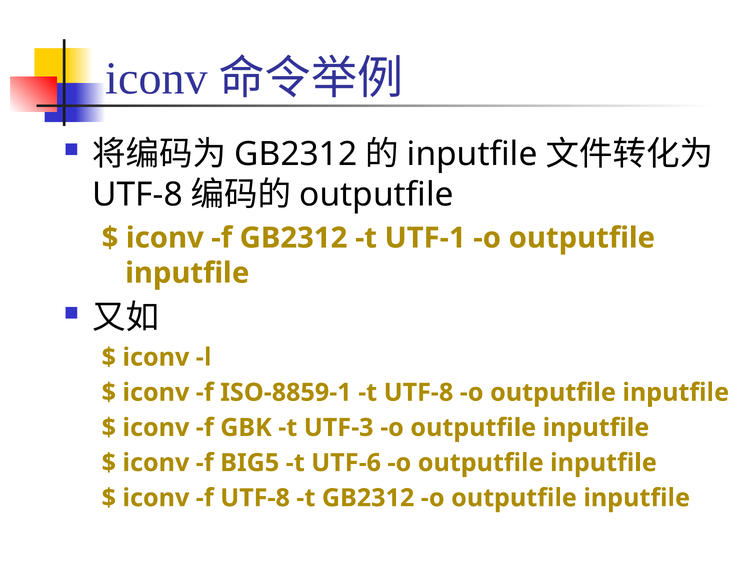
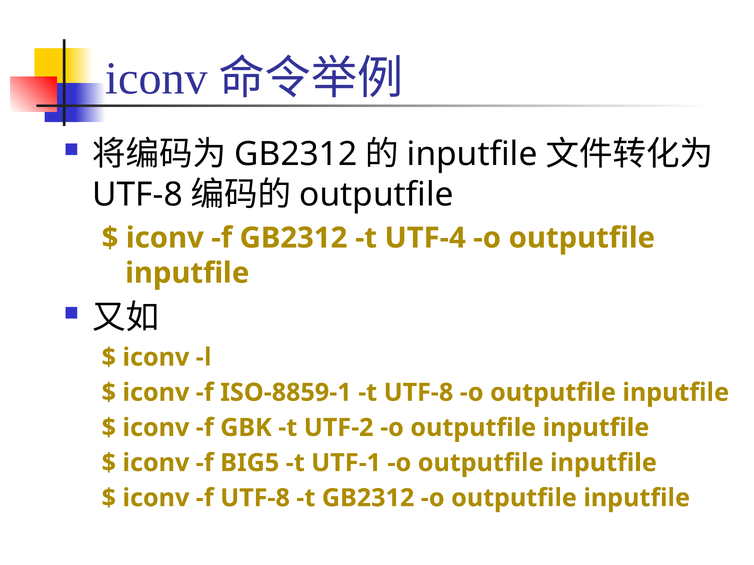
UTF-1: UTF-1 -> UTF-4 (425, 238)
UTF-3: UTF-3 -> UTF-2 (339, 428)
UTF-6: UTF-6 -> UTF-1 (346, 463)
